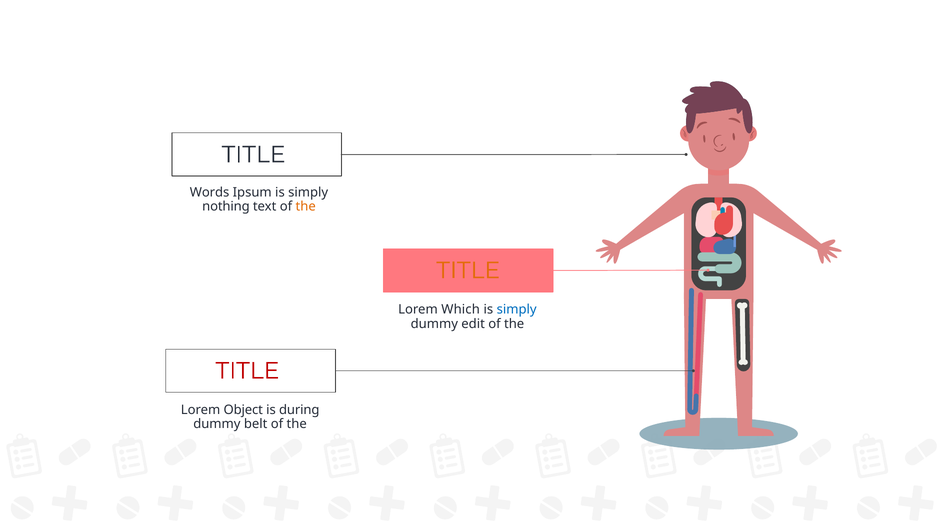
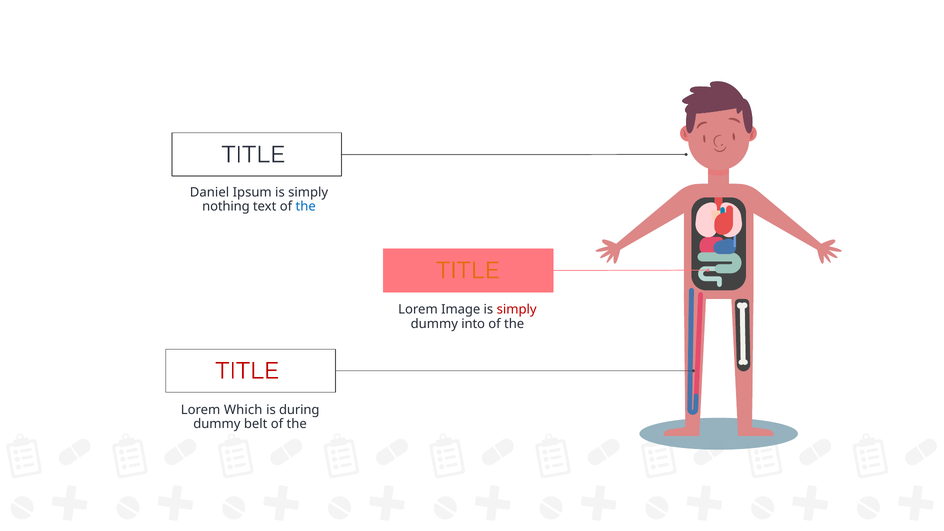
Words: Words -> Daniel (209, 192)
the colour: orange -> blue (306, 207)
Which: Which -> Image (461, 310)
simply colour: blue -> red (517, 310)
edit: edit -> into (473, 324)
Object: Object -> Which (243, 410)
